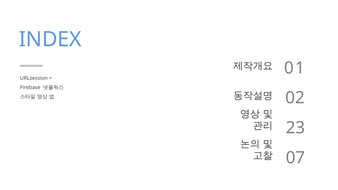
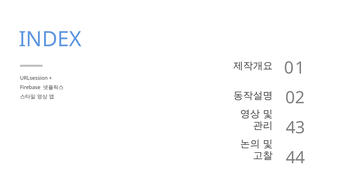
23: 23 -> 43 (295, 128)
07: 07 -> 44 (295, 158)
